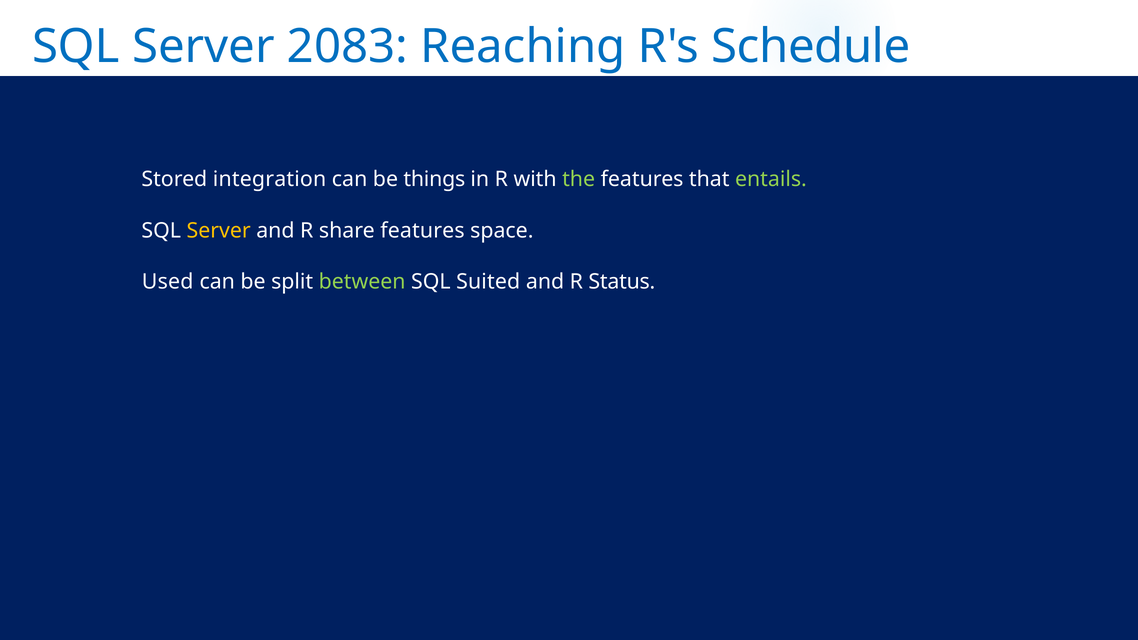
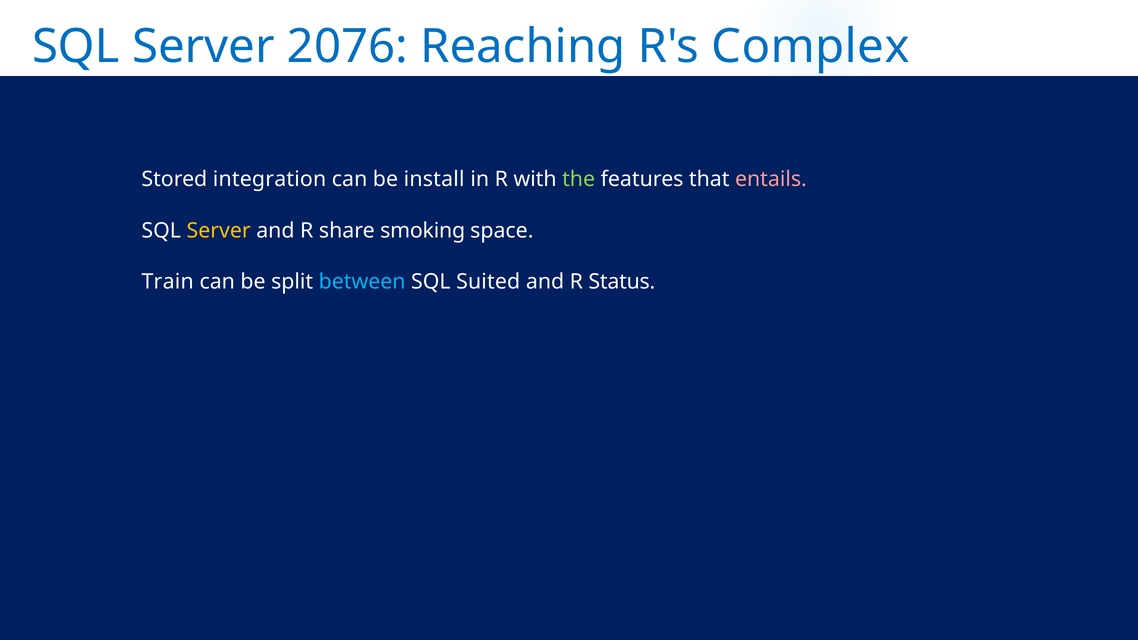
2083: 2083 -> 2076 (347, 47)
Schedule: Schedule -> Complex (811, 47)
things: things -> install (434, 179)
entails colour: light green -> pink (771, 179)
share features: features -> smoking (423, 231)
Used: Used -> Train (168, 282)
between colour: light green -> light blue (362, 282)
